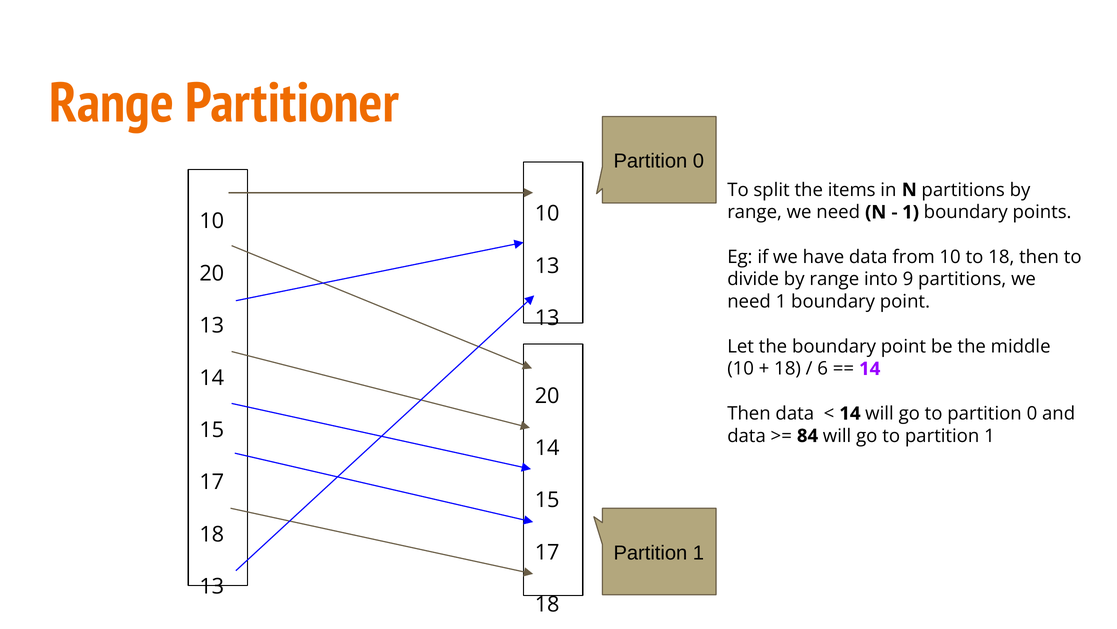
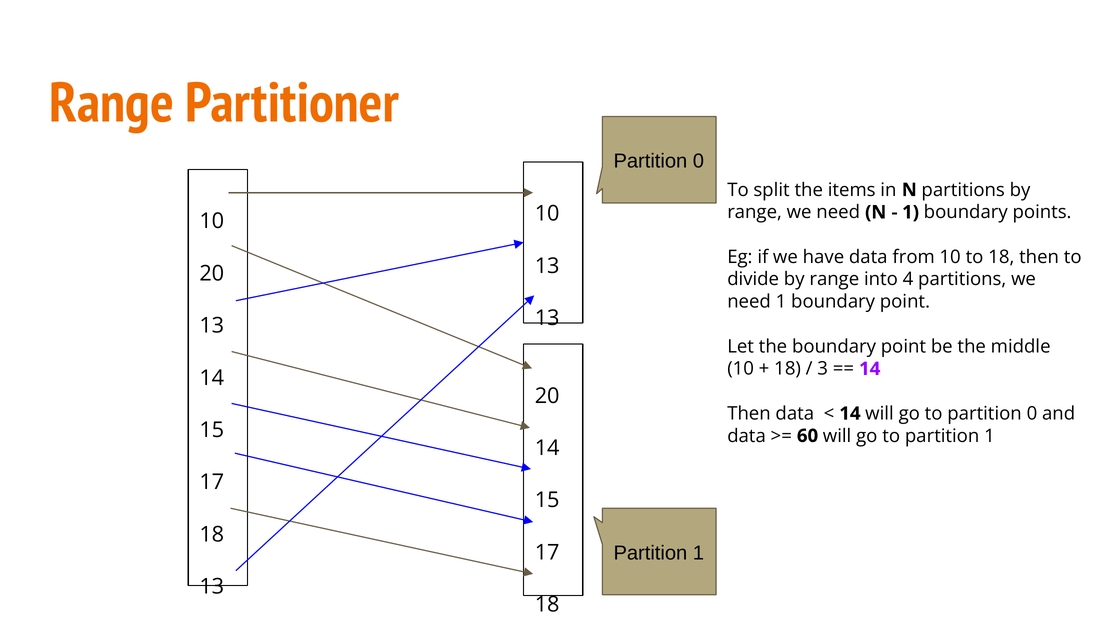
9: 9 -> 4 (908, 279)
6: 6 -> 3 (823, 368)
84: 84 -> 60 (808, 435)
